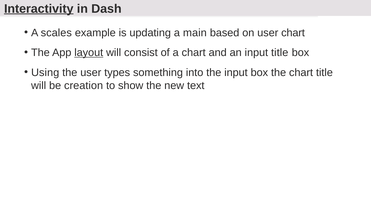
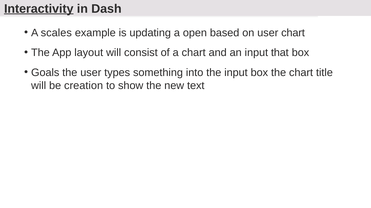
main: main -> open (195, 33)
layout underline: present -> none (89, 53)
input title: title -> that (280, 53)
Using: Using -> Goals (45, 73)
